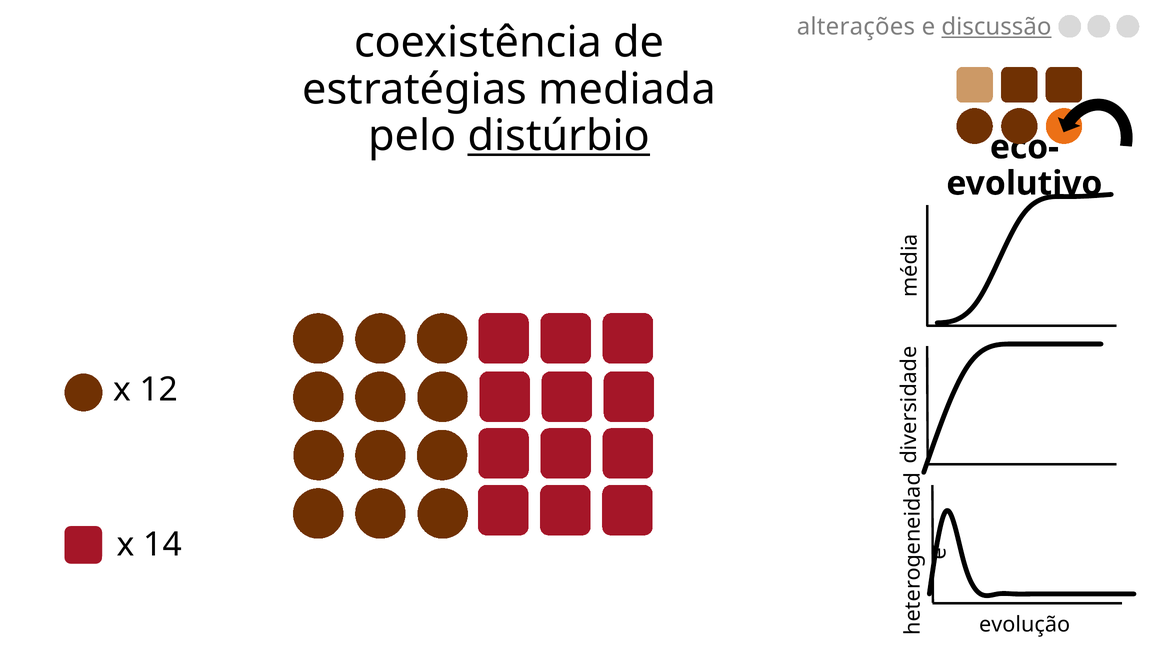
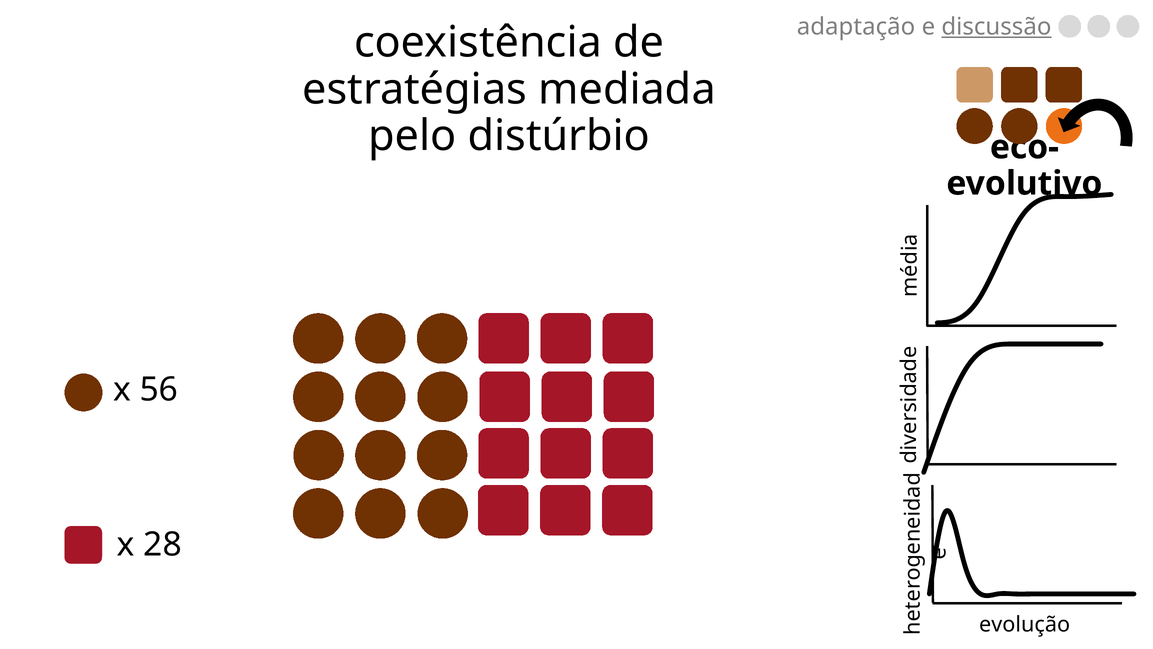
alterações: alterações -> adaptação (856, 27)
distúrbio underline: present -> none (559, 136)
12: 12 -> 56 (159, 389)
14: 14 -> 28 (163, 544)
